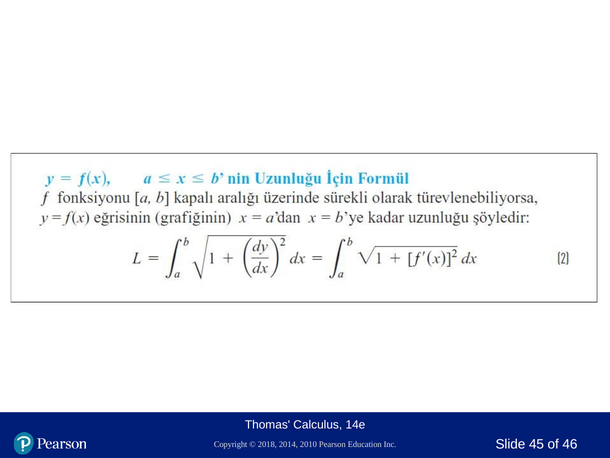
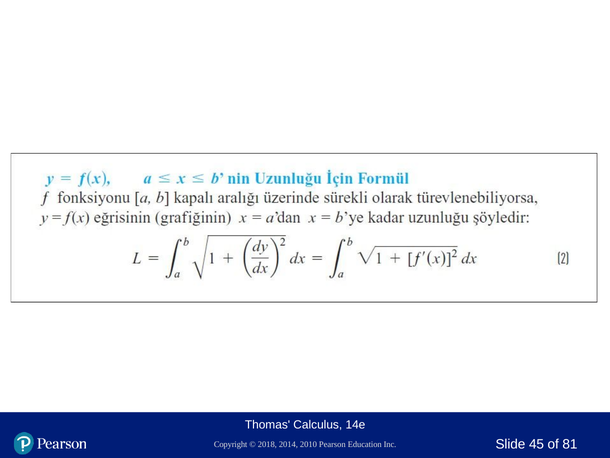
46: 46 -> 81 (570, 444)
